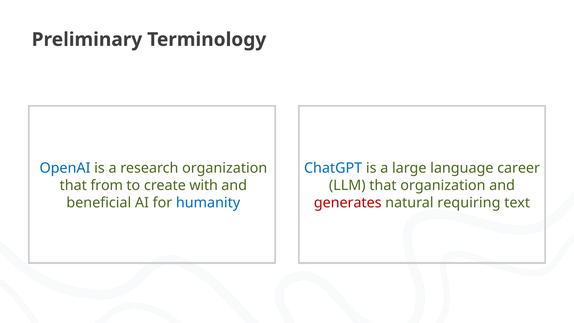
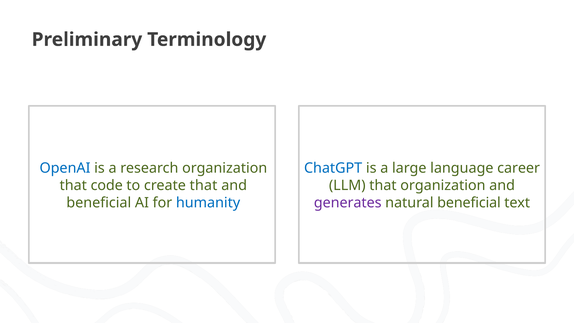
from: from -> code (107, 185)
create with: with -> that (203, 185)
generates colour: red -> purple (348, 203)
natural requiring: requiring -> beneficial (469, 203)
